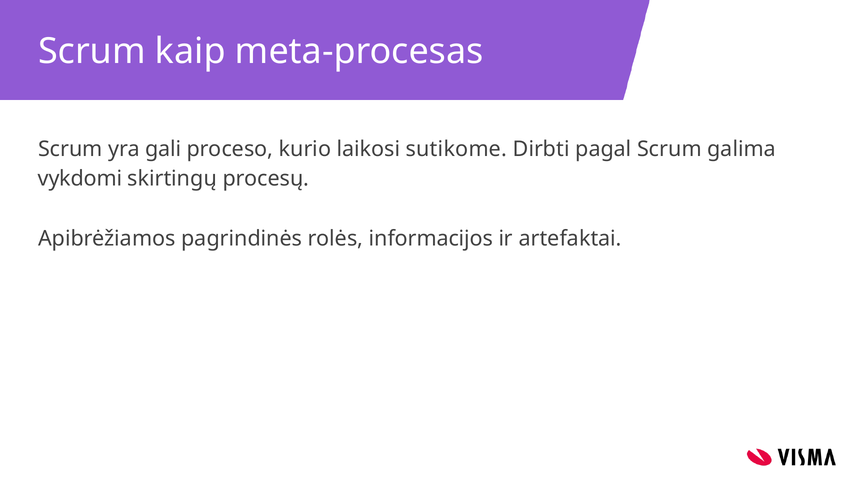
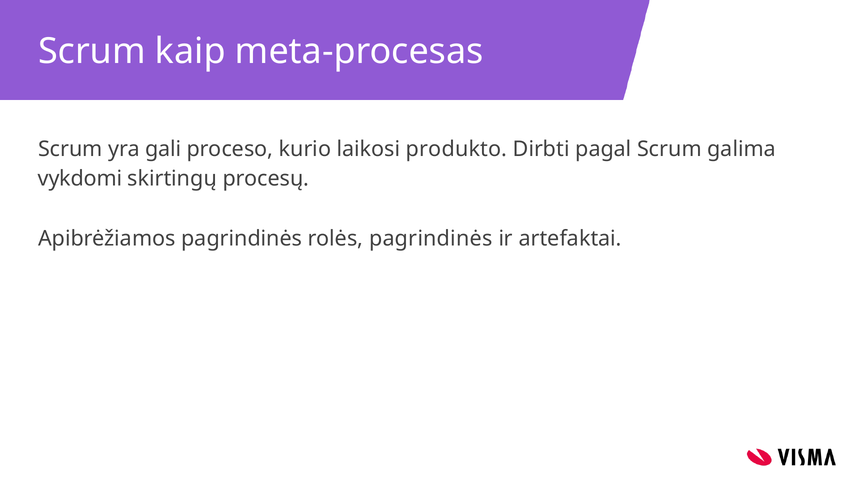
sutikome: sutikome -> produkto (457, 149)
rolės informacijos: informacijos -> pagrindinės (431, 238)
